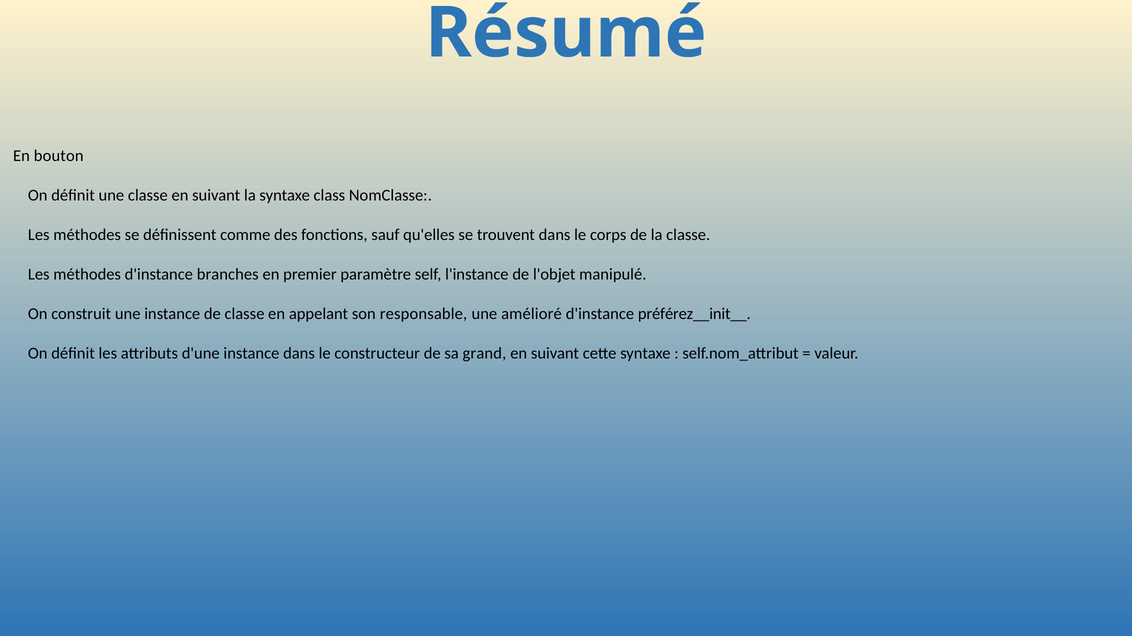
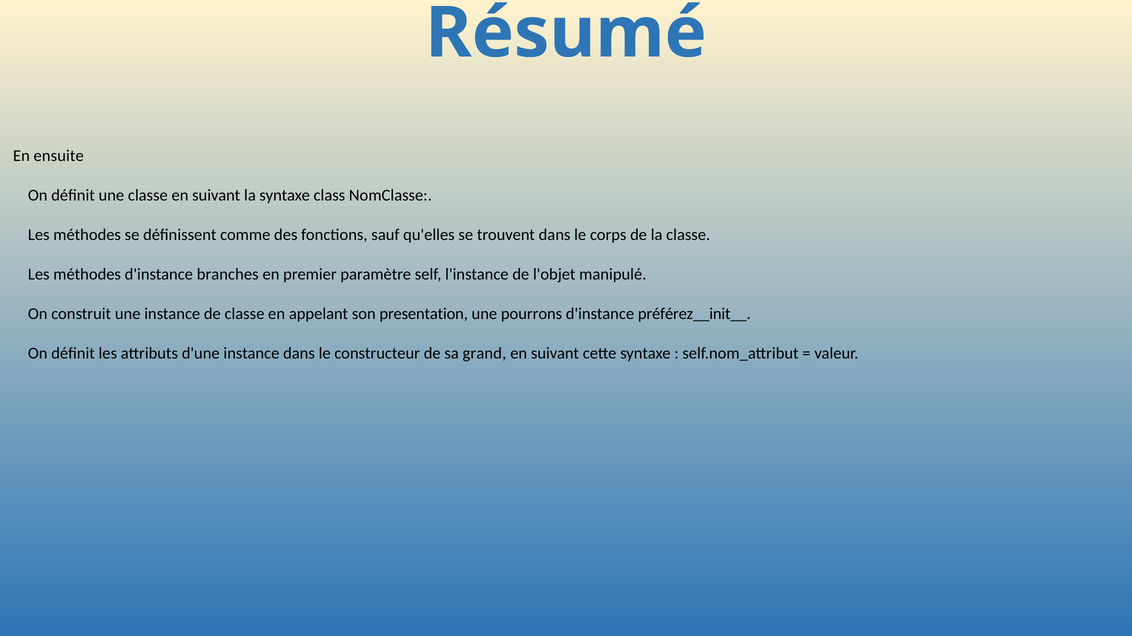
bouton: bouton -> ensuite (59, 156)
responsable: responsable -> presentation (424, 314)
amélioré: amélioré -> pourrons (532, 314)
